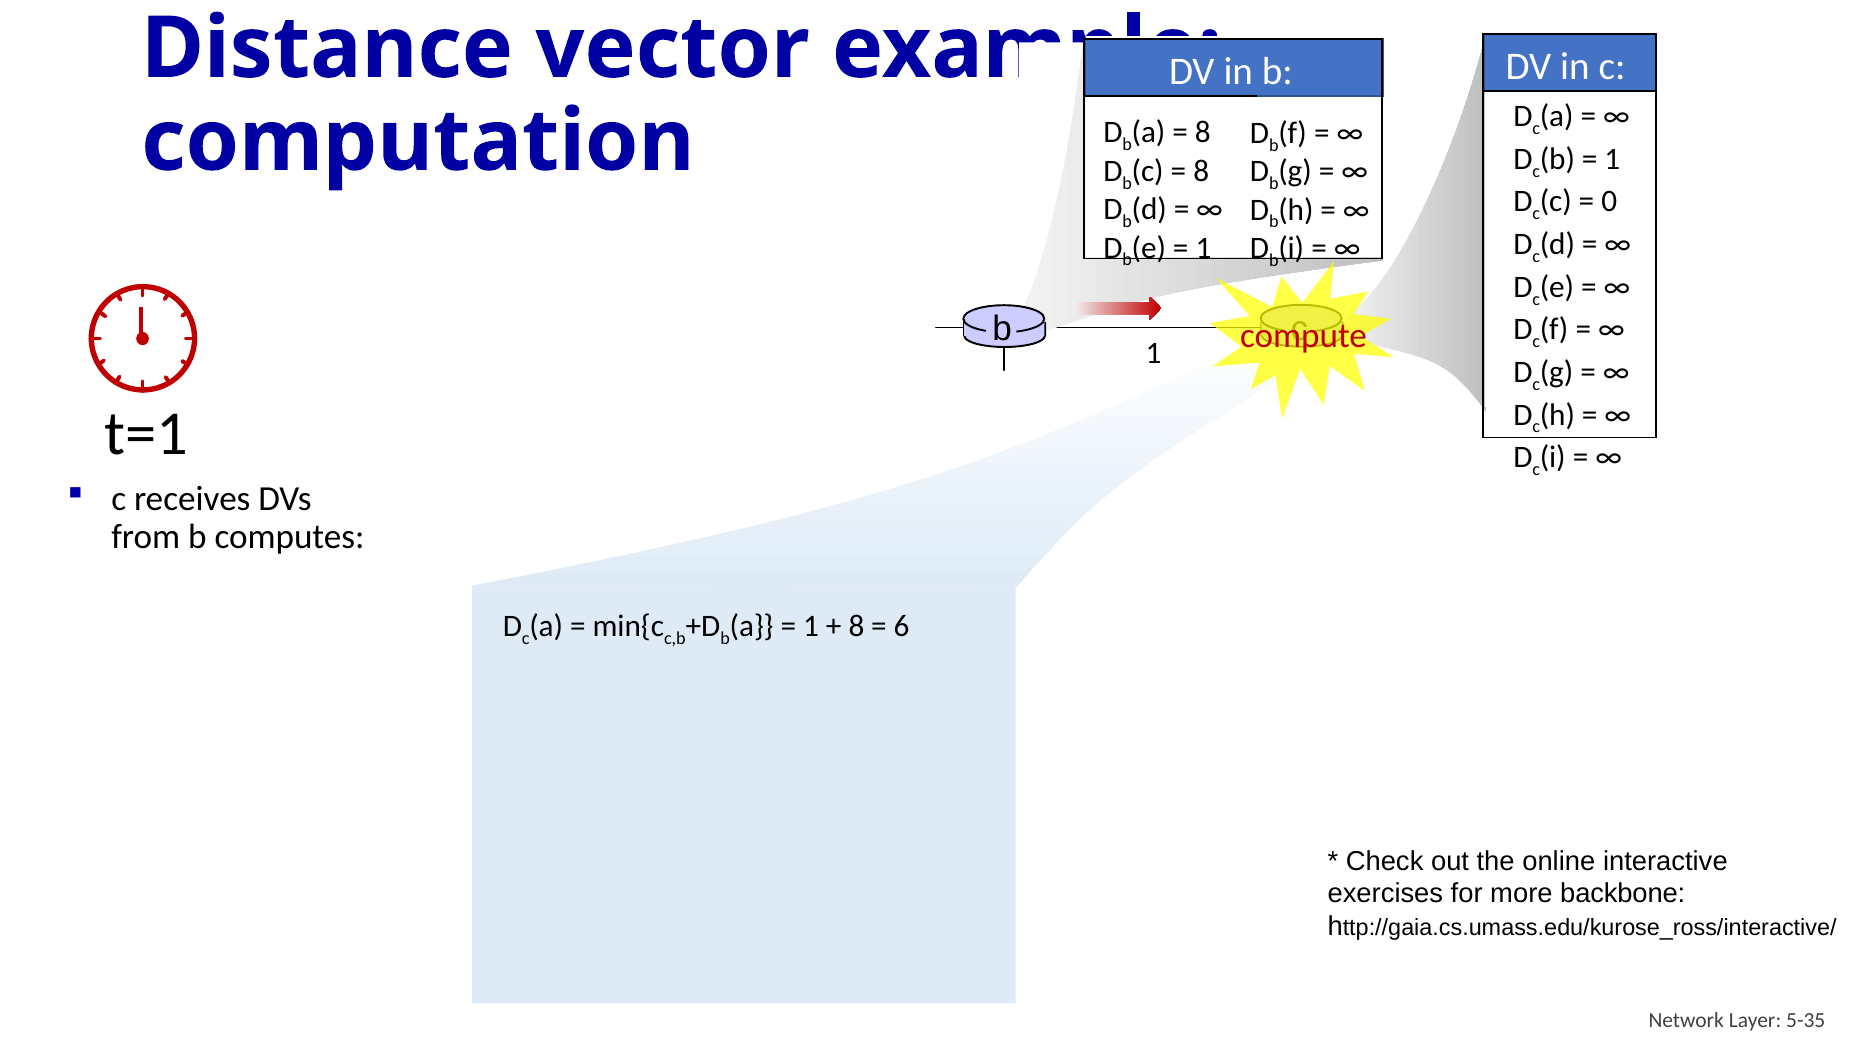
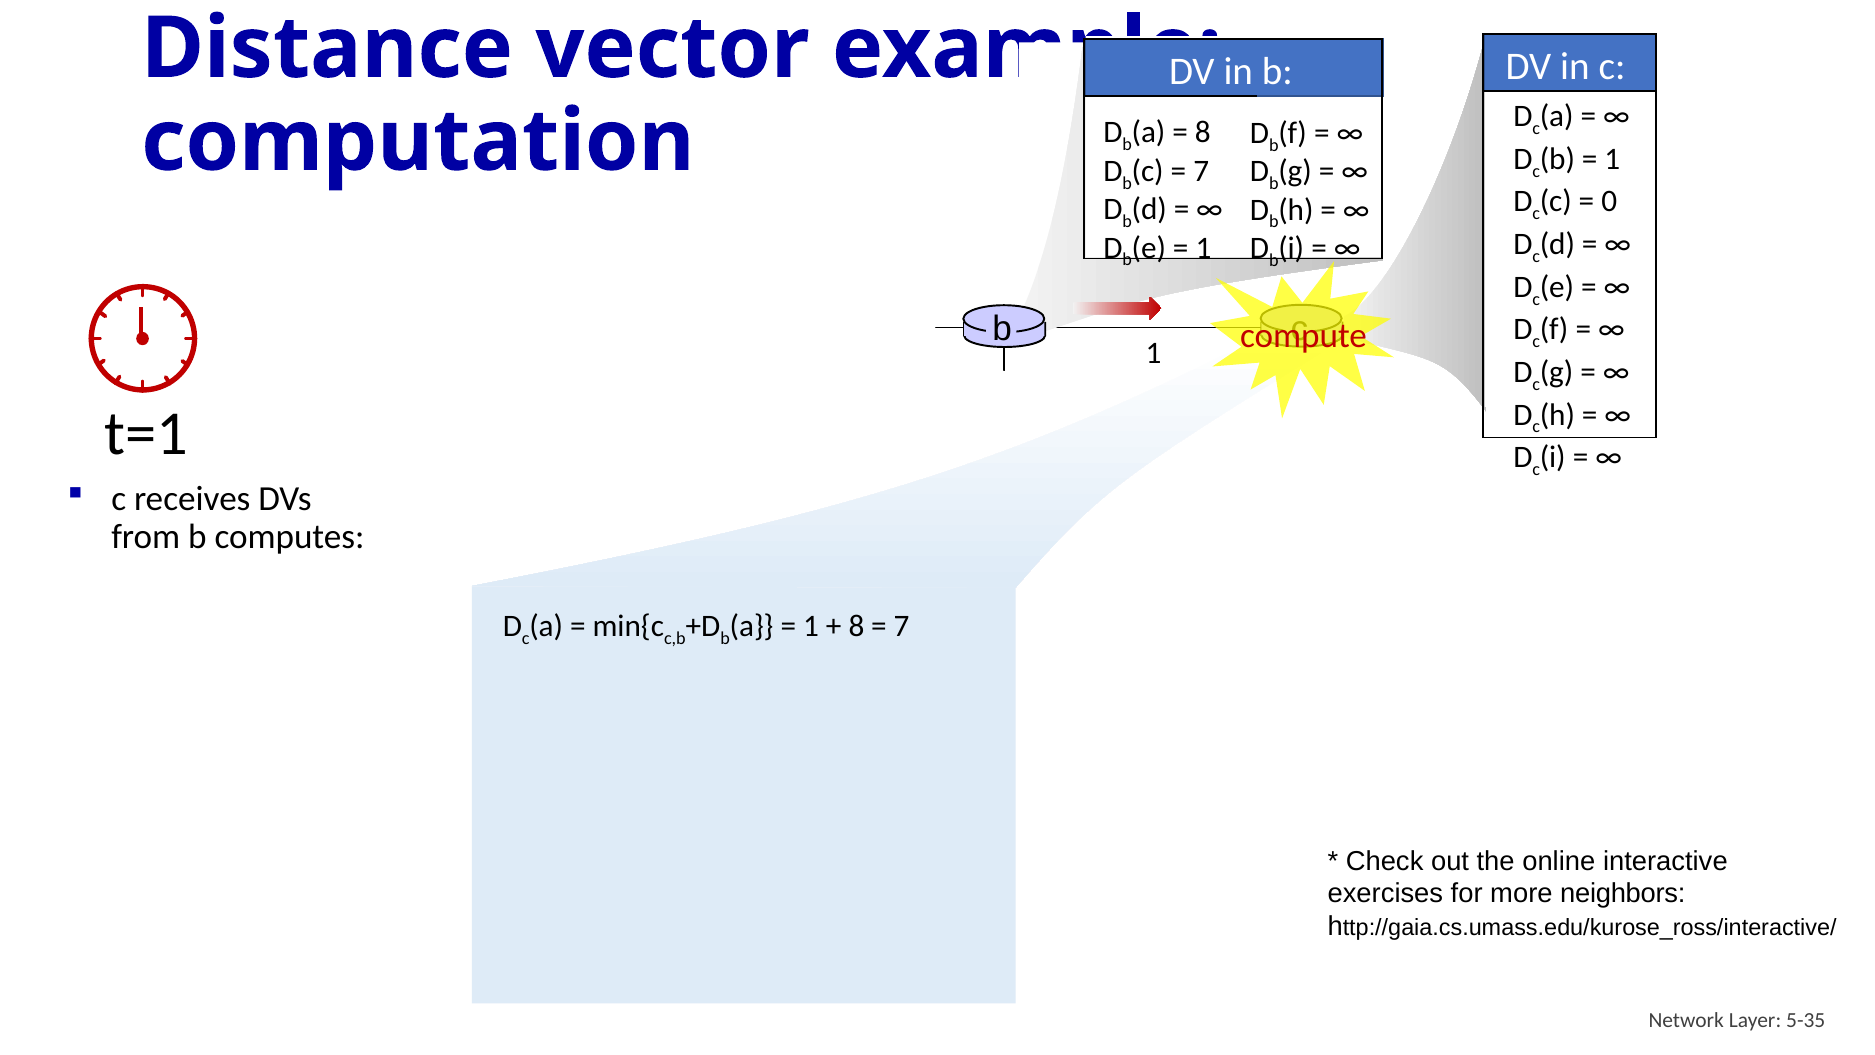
8: 8 -> 7 (1201, 171)
6: 6 -> 7 (902, 626)
backbone: backbone -> neighbors (1623, 894)
